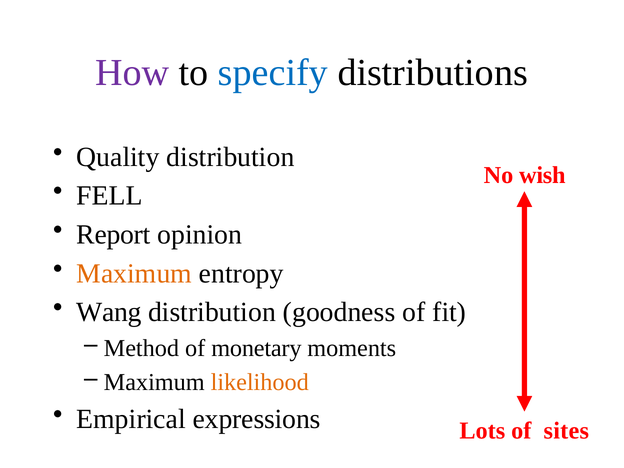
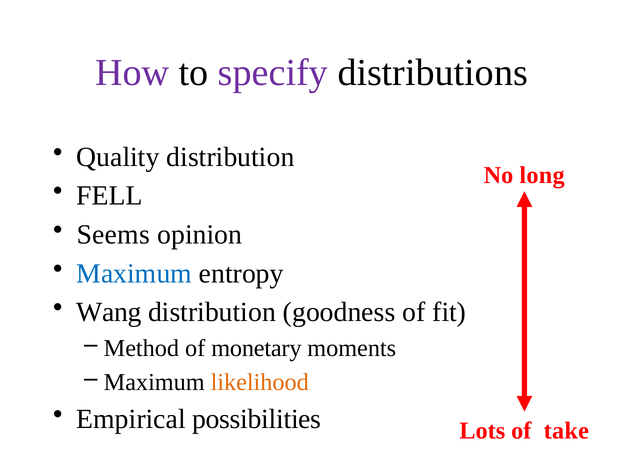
specify colour: blue -> purple (273, 73)
wish: wish -> long (542, 175)
Report: Report -> Seems (113, 235)
Maximum colour: orange -> blue (134, 273)
expressions: expressions -> possibilities (257, 419)
sites: sites -> take (566, 431)
